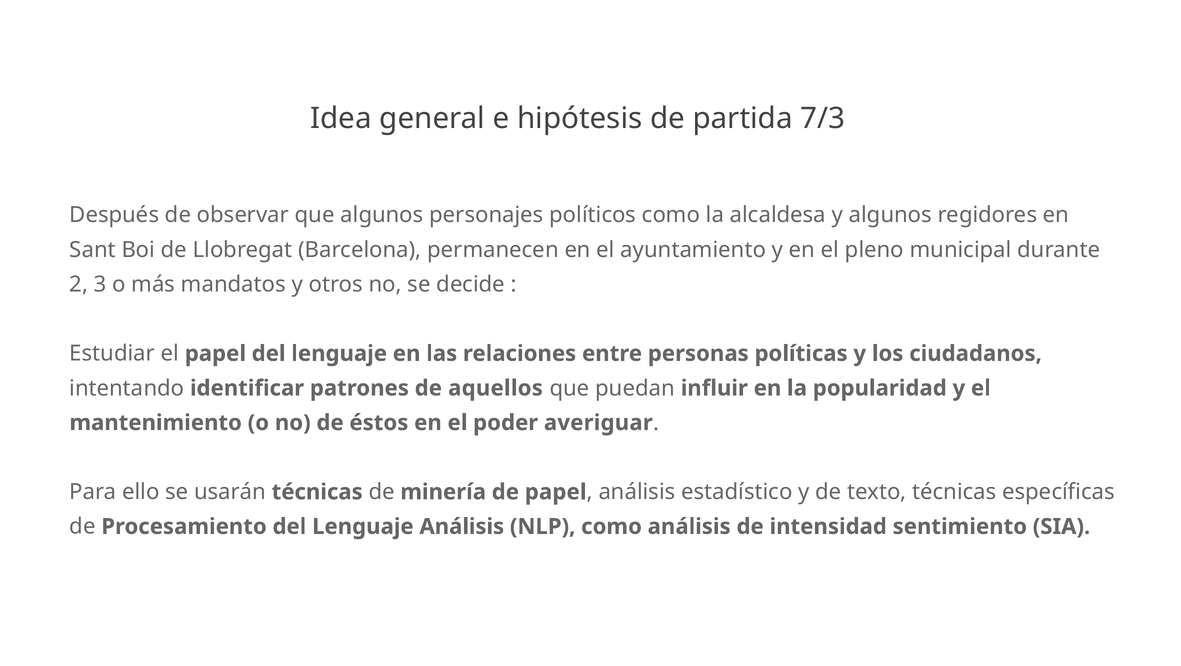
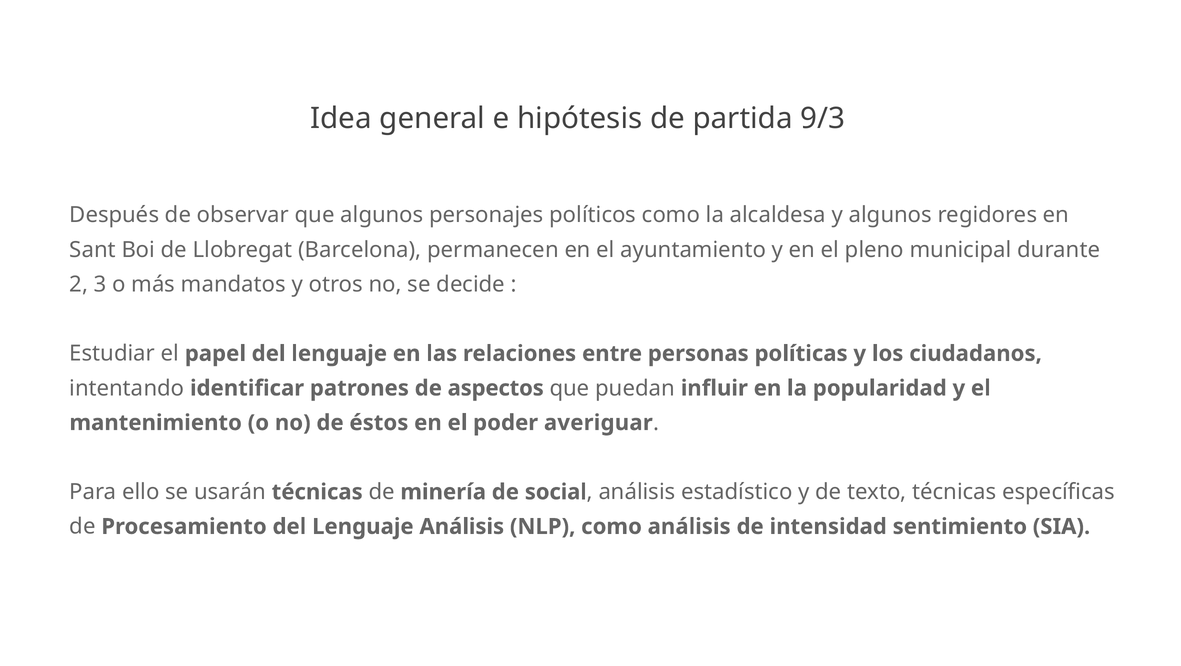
7/3: 7/3 -> 9/3 (823, 118)
aquellos: aquellos -> aspectos (496, 388)
de papel: papel -> social (556, 492)
